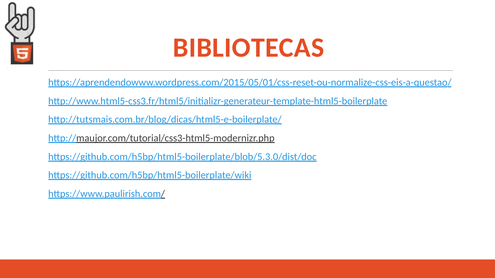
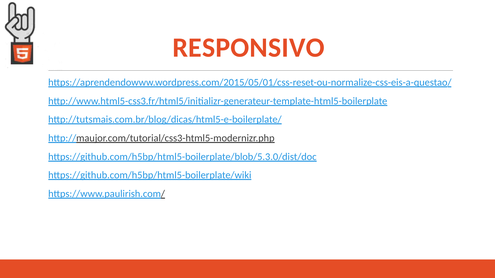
BIBLIOTECAS: BIBLIOTECAS -> RESPONSIVO (249, 48)
